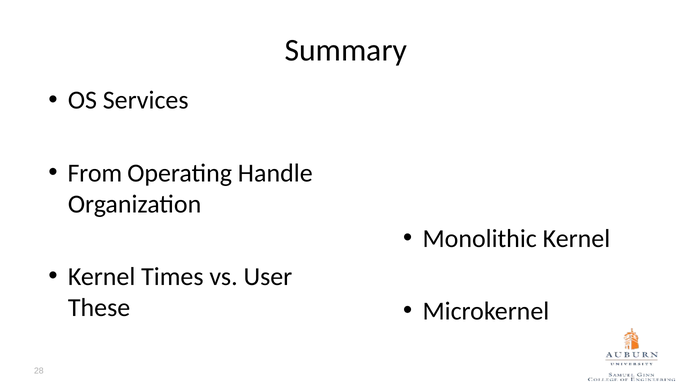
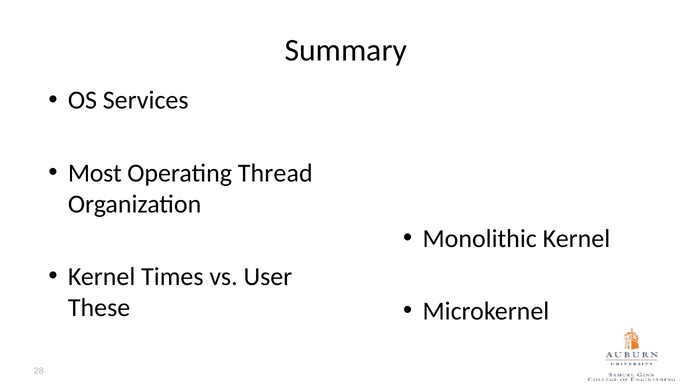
From: From -> Most (95, 173)
Handle: Handle -> Thread (275, 173)
